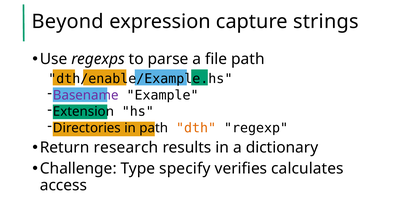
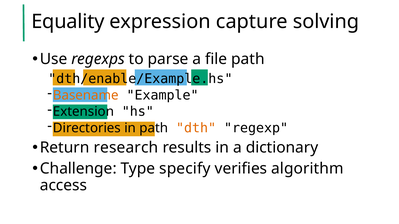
Beyond: Beyond -> Equality (68, 22)
strings: strings -> solving (326, 22)
Basename colour: purple -> orange (86, 95)
calculates: calculates -> algorithm (307, 169)
